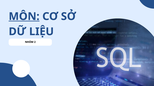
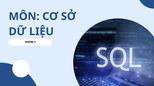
MÔN underline: present -> none (24, 17)
